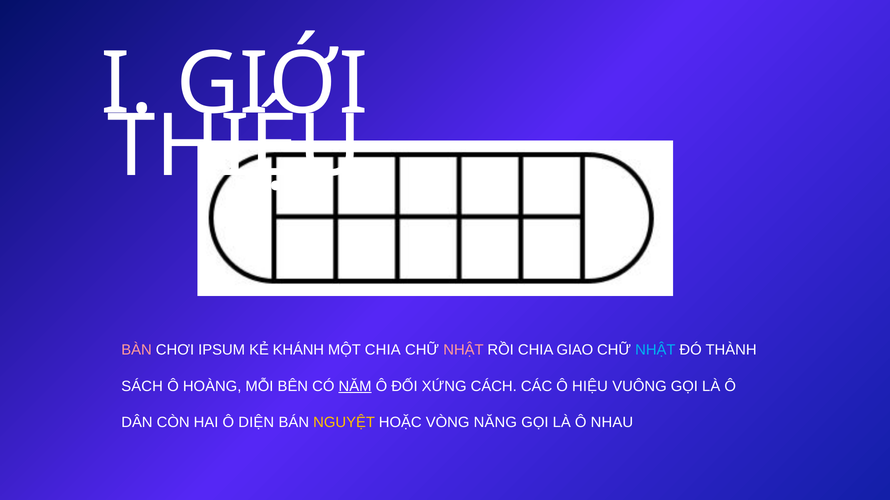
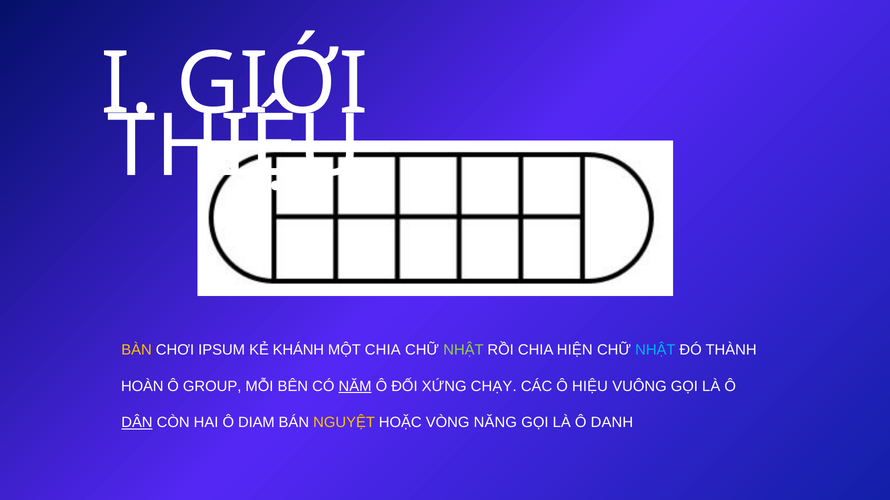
BÀN colour: pink -> yellow (137, 350)
NHẬT colour: pink -> light green (463, 350)
GIAO: GIAO -> HIỆN (575, 350)
SÁCH: SÁCH -> HOÀN (142, 387)
HOÀNG: HOÀNG -> GROUP (212, 387)
CÁCH: CÁCH -> CHẠY (494, 387)
DÂN underline: none -> present (137, 423)
DIỆN: DIỆN -> DIAM (256, 423)
NHAU: NHAU -> DANH (612, 423)
